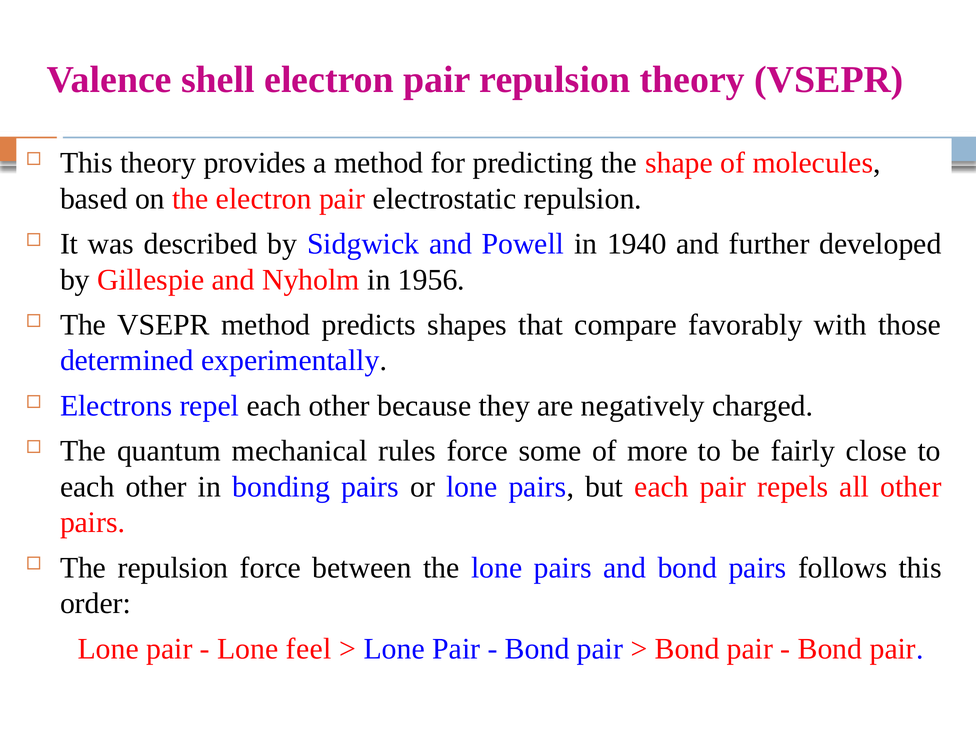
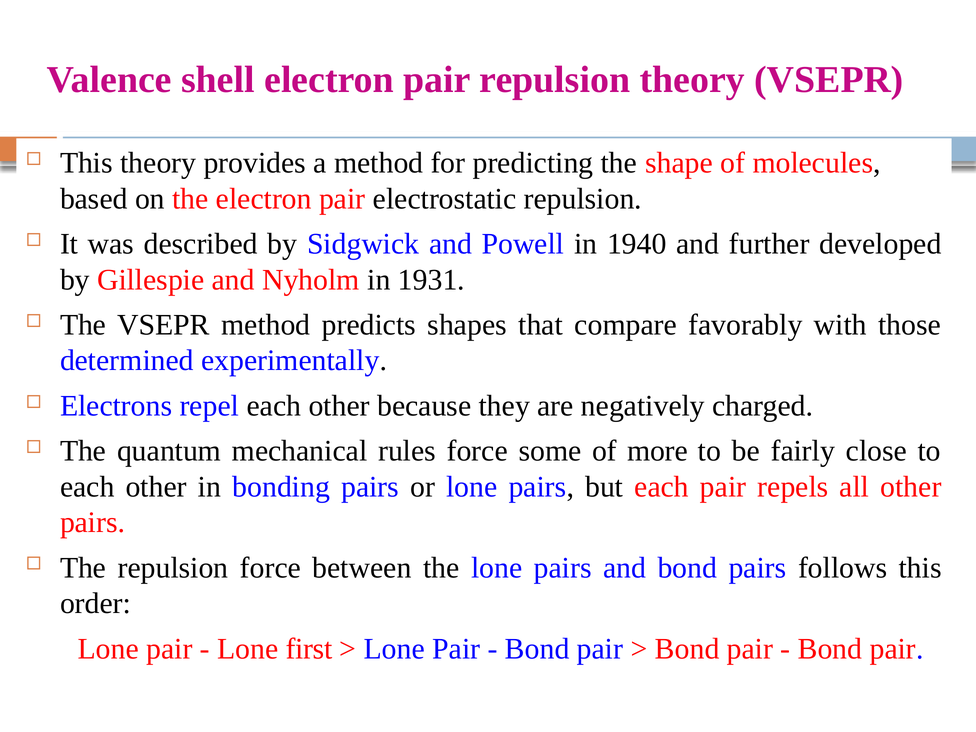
1956: 1956 -> 1931 (431, 280)
feel: feel -> first (309, 649)
